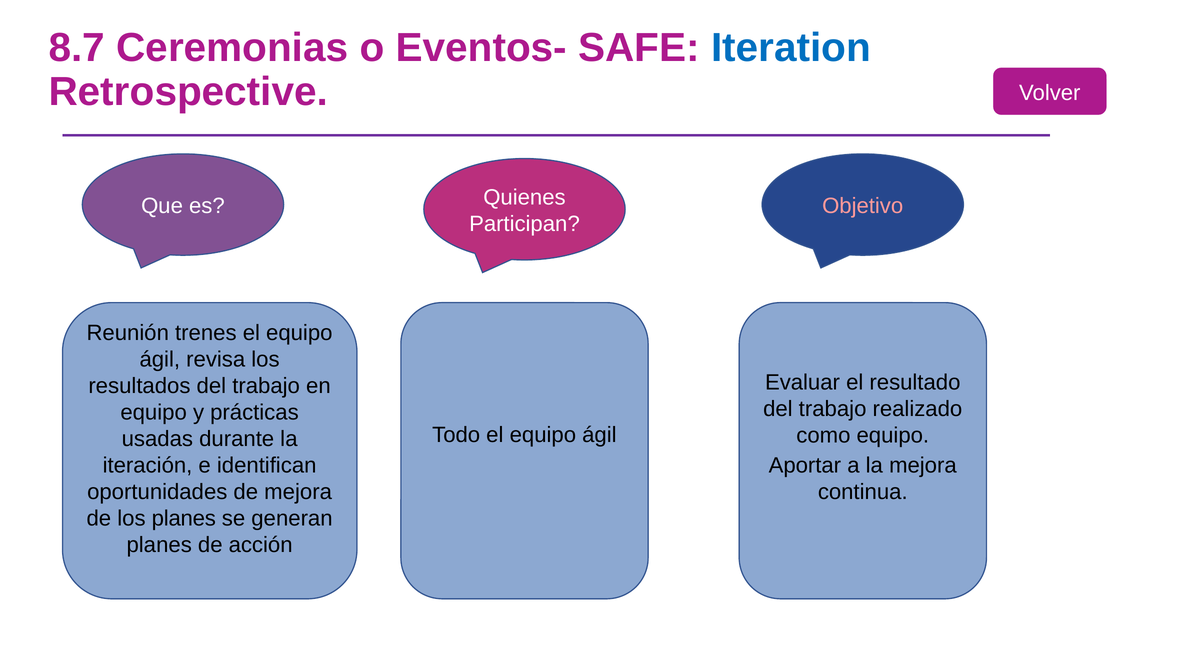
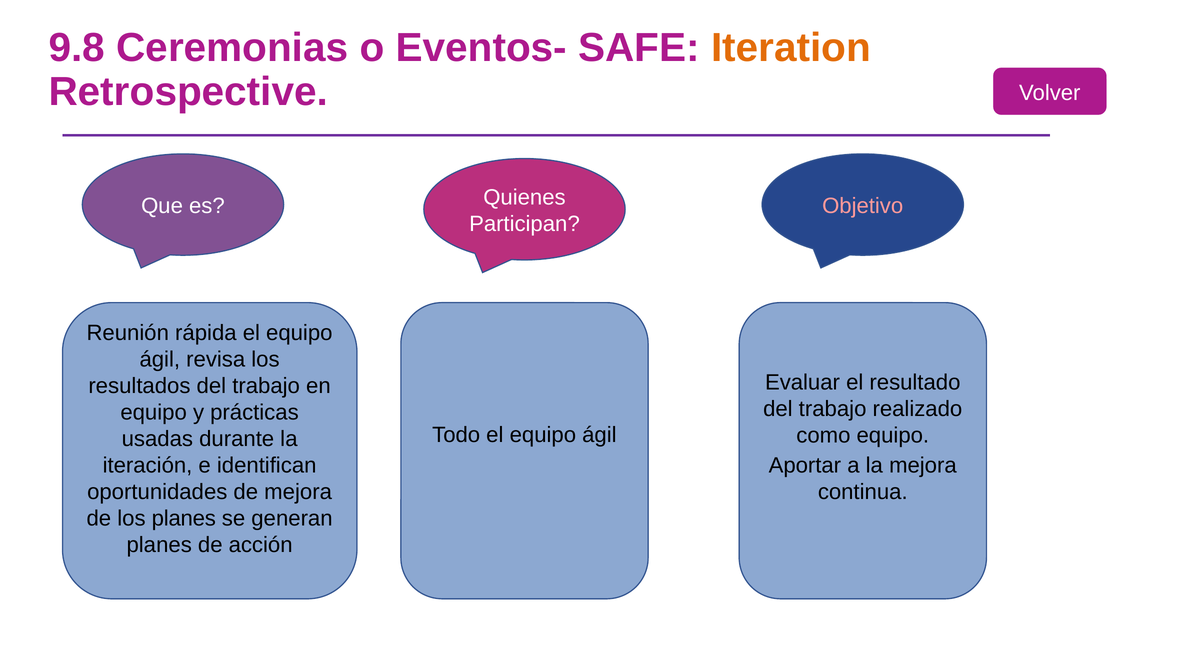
8.7: 8.7 -> 9.8 (77, 48)
Iteration colour: blue -> orange (791, 48)
trenes: trenes -> rápida (206, 333)
